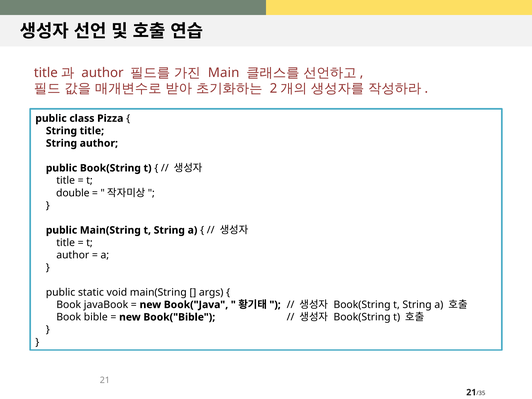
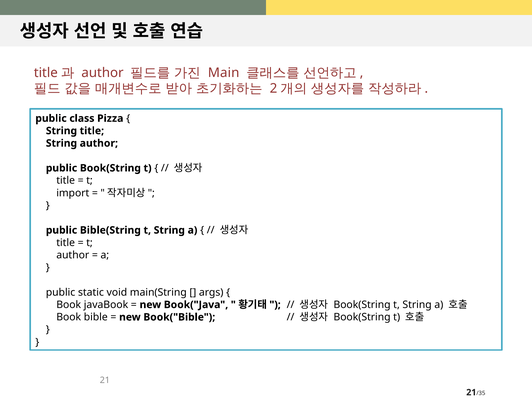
double: double -> import (73, 193)
public Main(String: Main(String -> Bible(String (110, 230)
